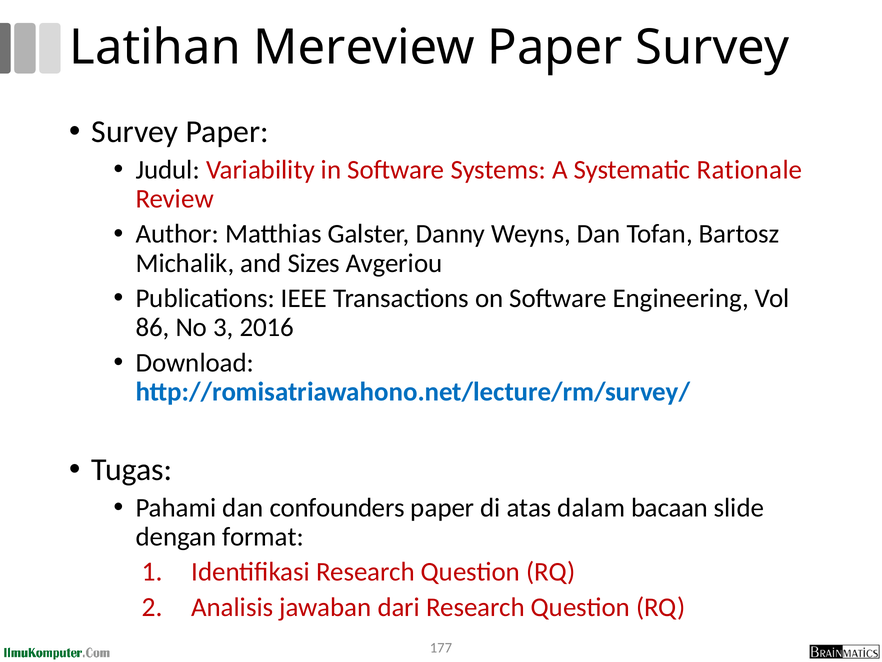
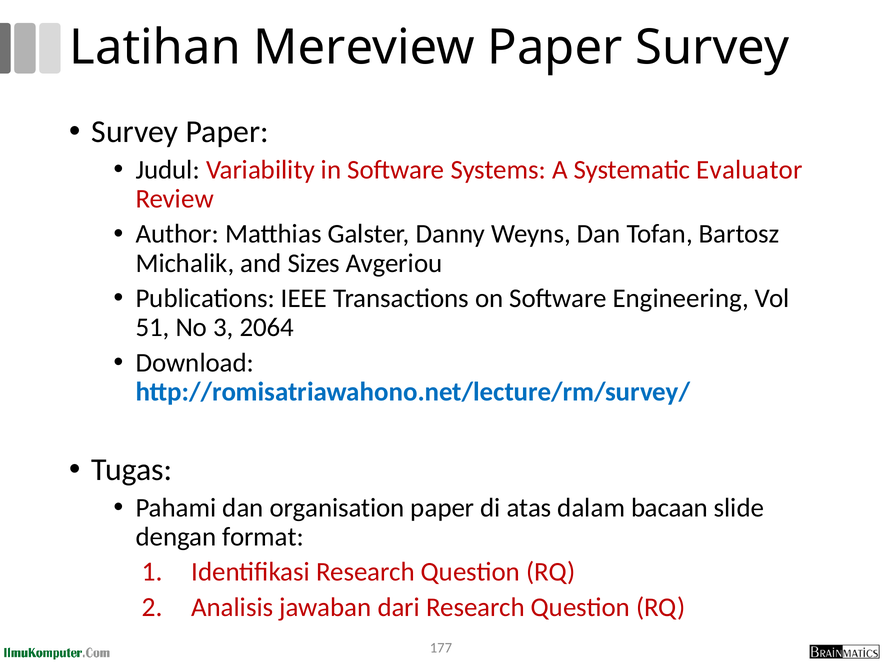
Rationale: Rationale -> Evaluator (750, 170)
86: 86 -> 51 (153, 327)
2016: 2016 -> 2064 (267, 327)
confounders: confounders -> organisation (337, 507)
